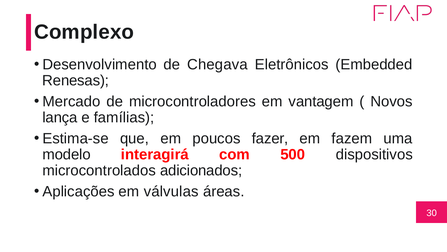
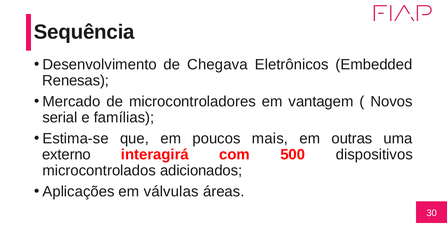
Complexo: Complexo -> Sequência (84, 32)
lança: lança -> serial (60, 117)
fazer: fazer -> mais (270, 138)
fazem: fazem -> outras (352, 138)
modelo: modelo -> externo (67, 154)
